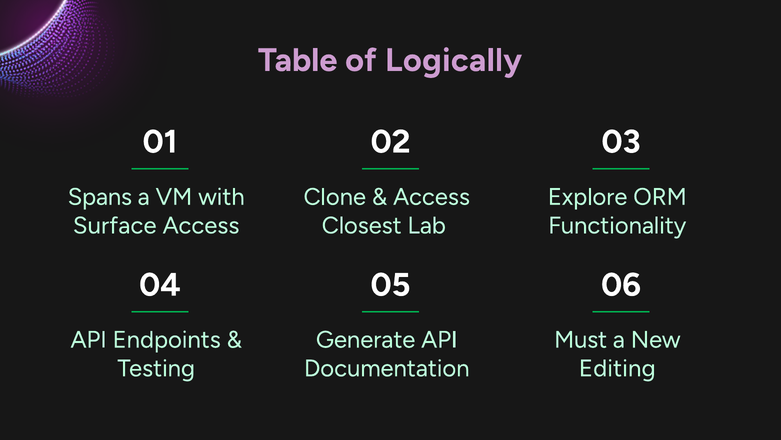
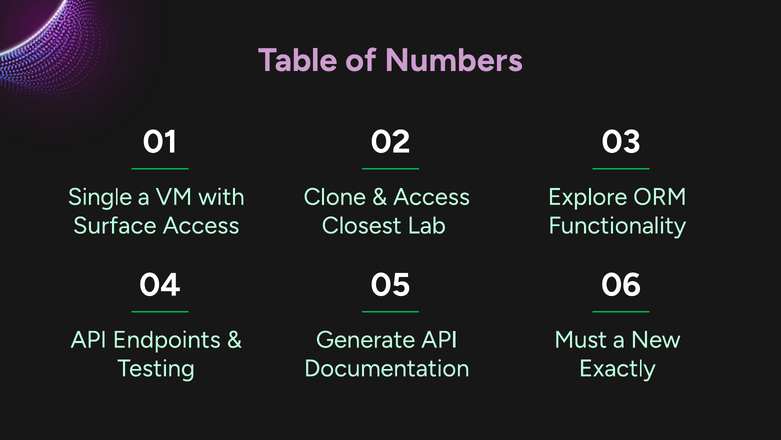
Logically: Logically -> Numbers (454, 60)
Spans: Spans -> Single (100, 197)
Editing: Editing -> Exactly (617, 368)
